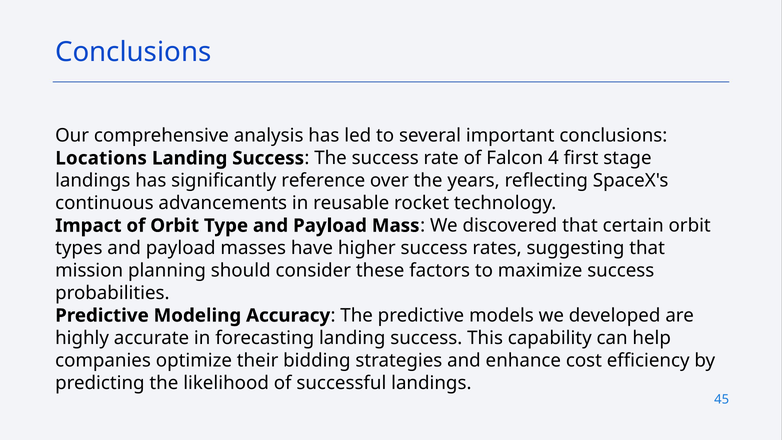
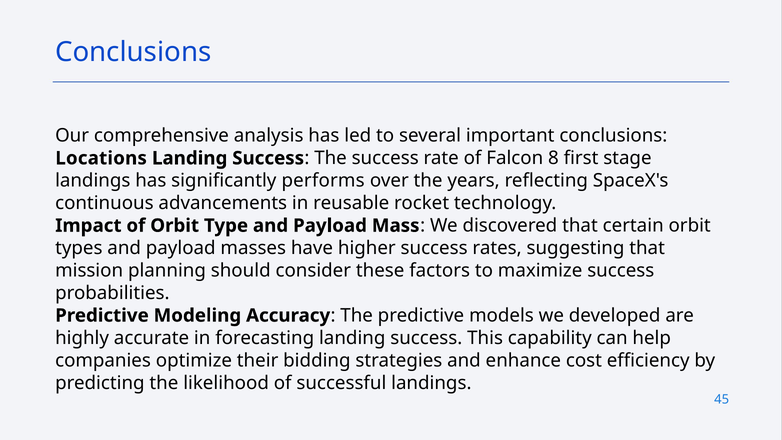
4: 4 -> 8 (553, 158)
reference: reference -> performs (323, 181)
